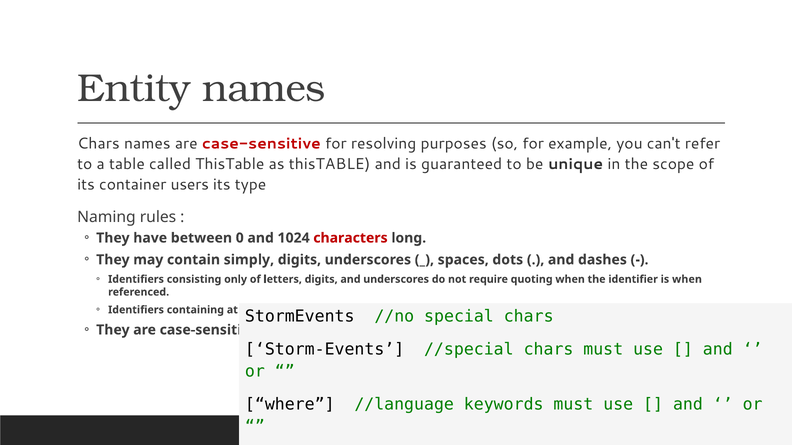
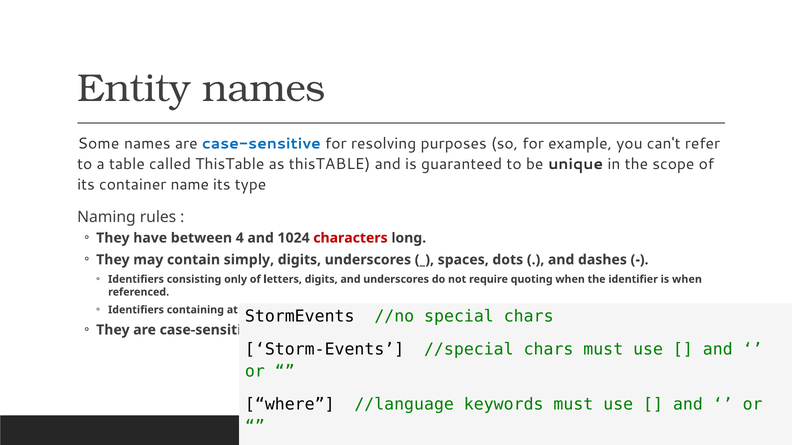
Chars: Chars -> Some (98, 144)
case-sensitive colour: red -> blue (261, 144)
users: users -> name (190, 185)
0: 0 -> 4 (240, 238)
